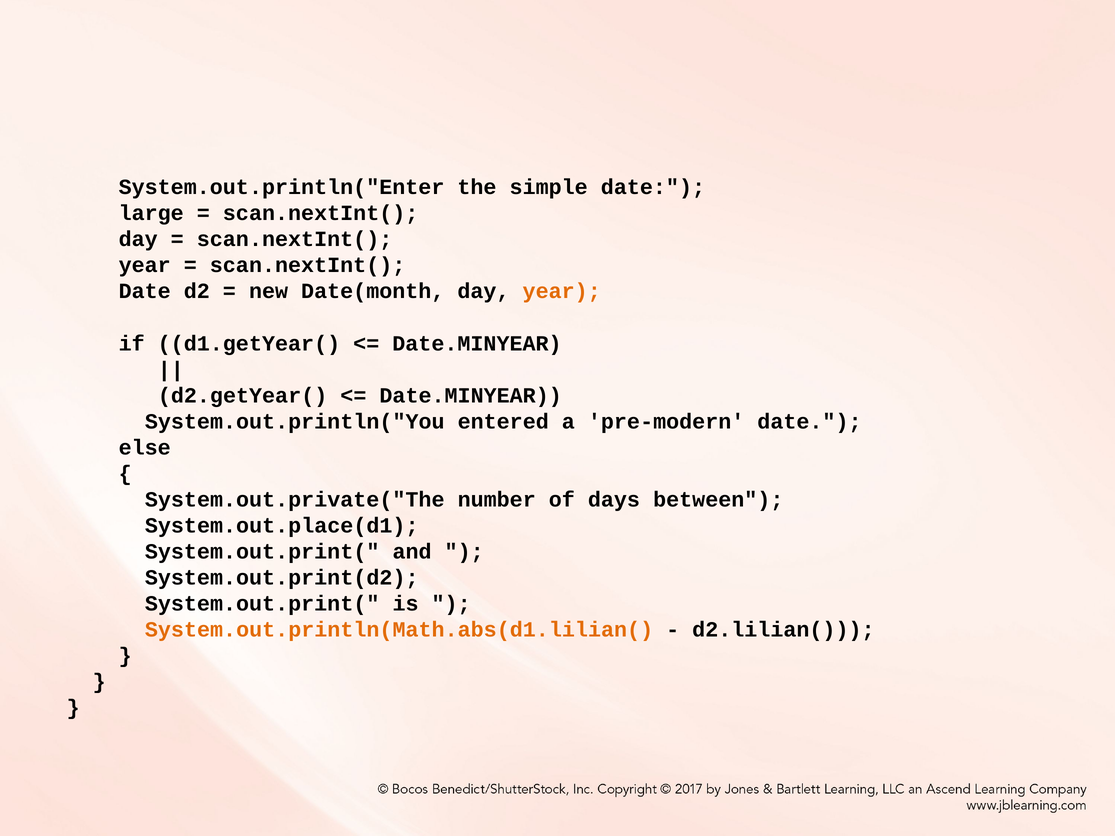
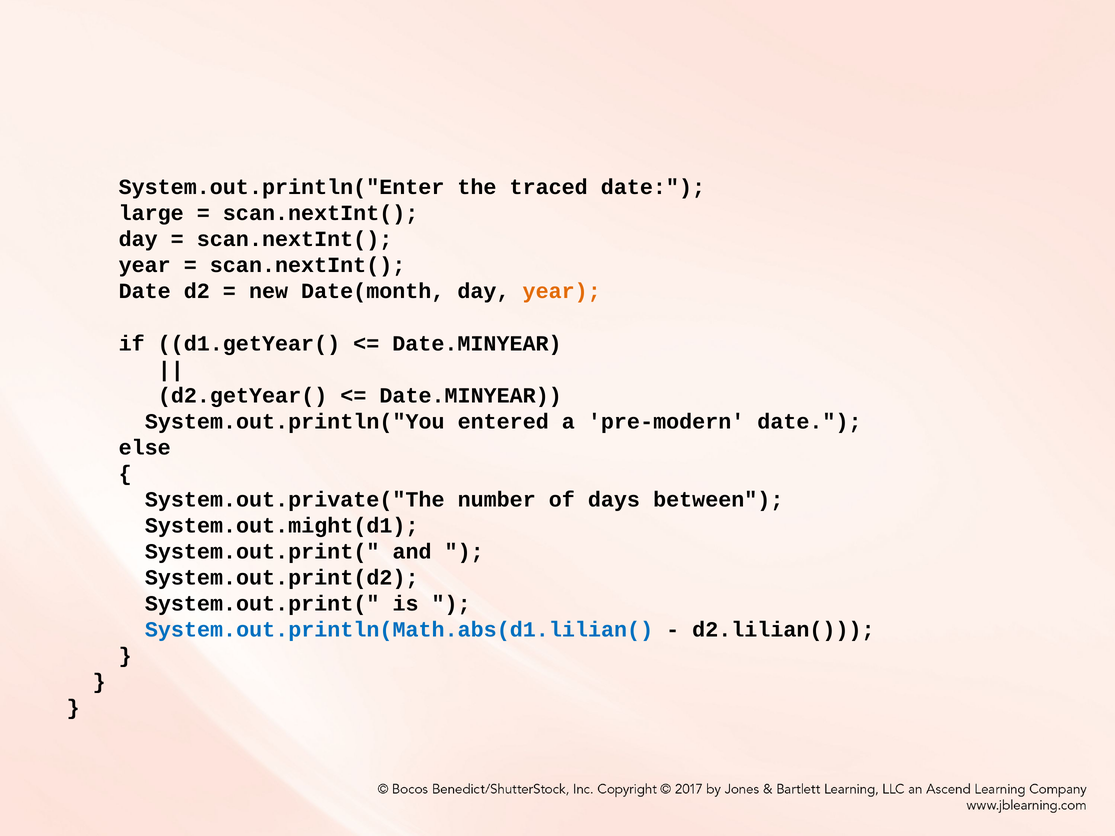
simple: simple -> traced (549, 187)
System.out.place(d1: System.out.place(d1 -> System.out.might(d1 (282, 526)
System.out.println(Math.abs(d1.lilian( colour: orange -> blue (399, 630)
